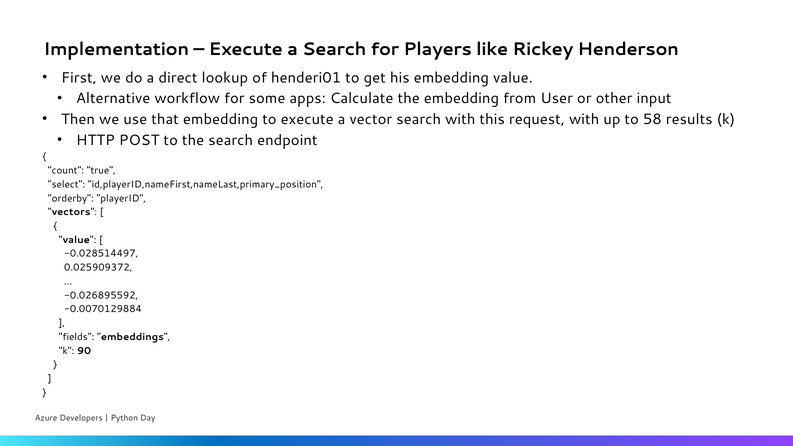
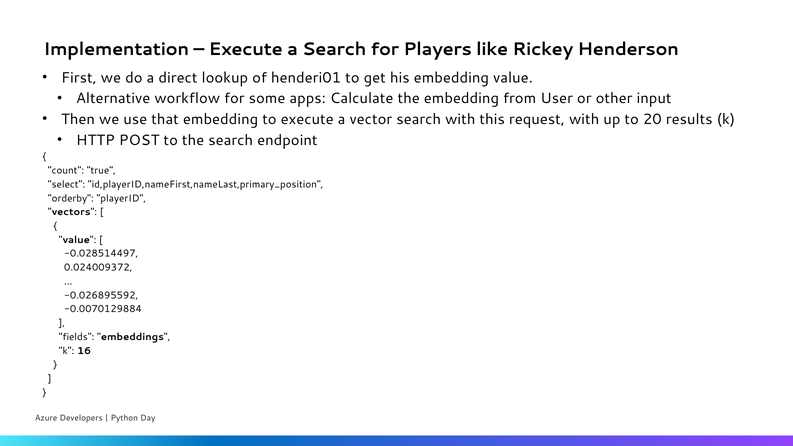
58: 58 -> 20 (652, 119)
0.025909372: 0.025909372 -> 0.024009372 (98, 268)
90: 90 -> 16 (84, 351)
